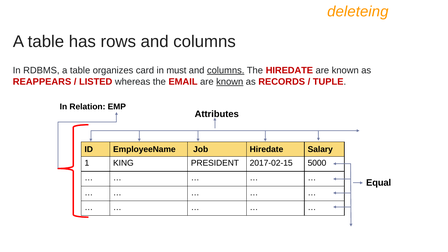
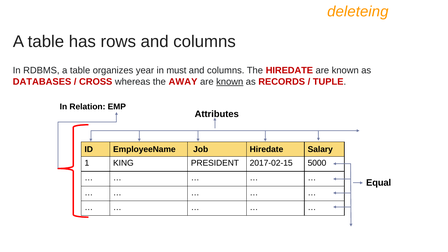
card: card -> year (145, 70)
columns underline: present -> none (226, 70)
REAPPEARS: REAPPEARS -> DATABASES (42, 82)
LISTED: LISTED -> CROSS (96, 82)
EMAIL: EMAIL -> AWAY (183, 82)
